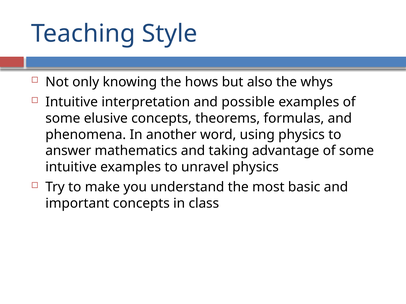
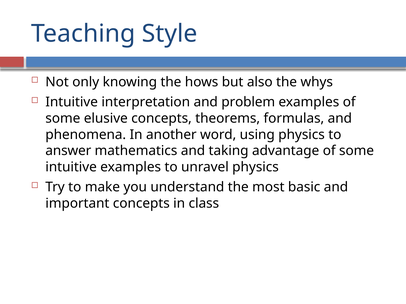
possible: possible -> problem (248, 102)
